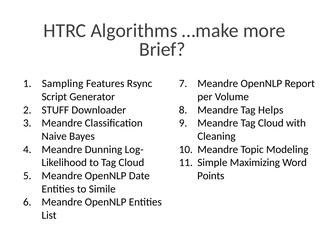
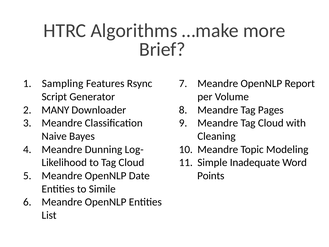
STUFF: STUFF -> MANY (55, 110)
Helps: Helps -> Pages (271, 110)
Maximizing: Maximizing -> Inadequate (255, 162)
